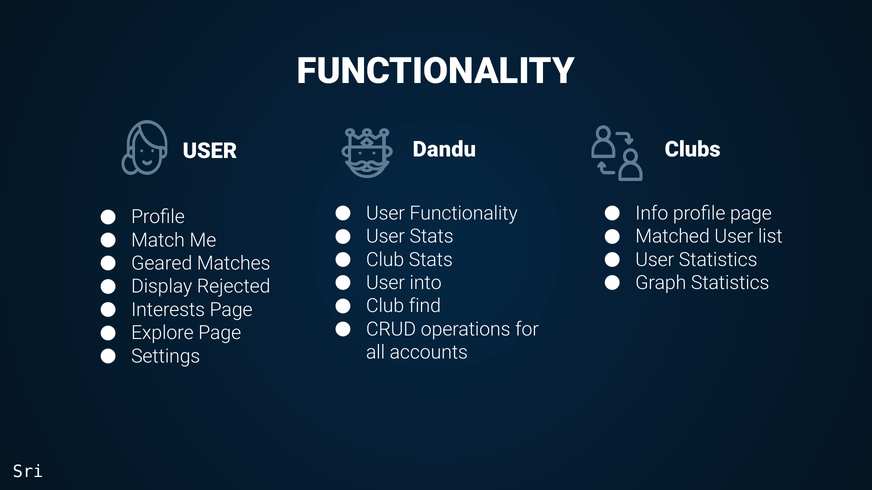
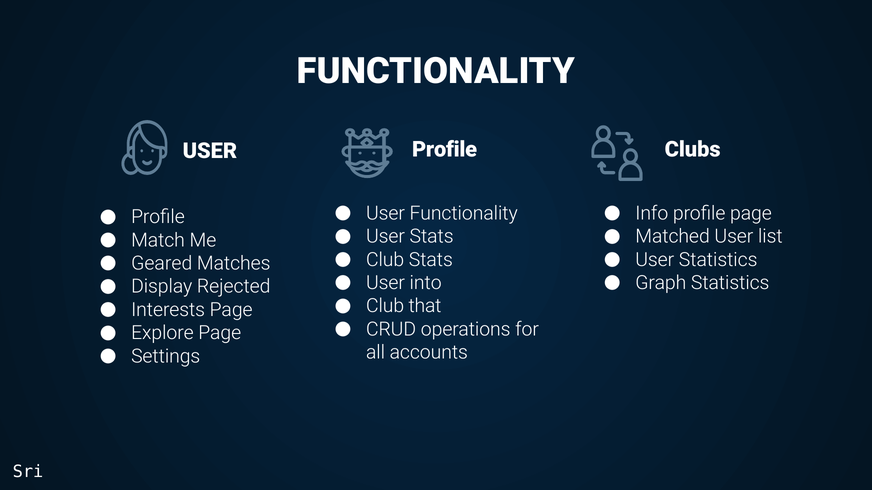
Dandu: Dandu -> Profile (445, 150)
find: find -> that (425, 306)
